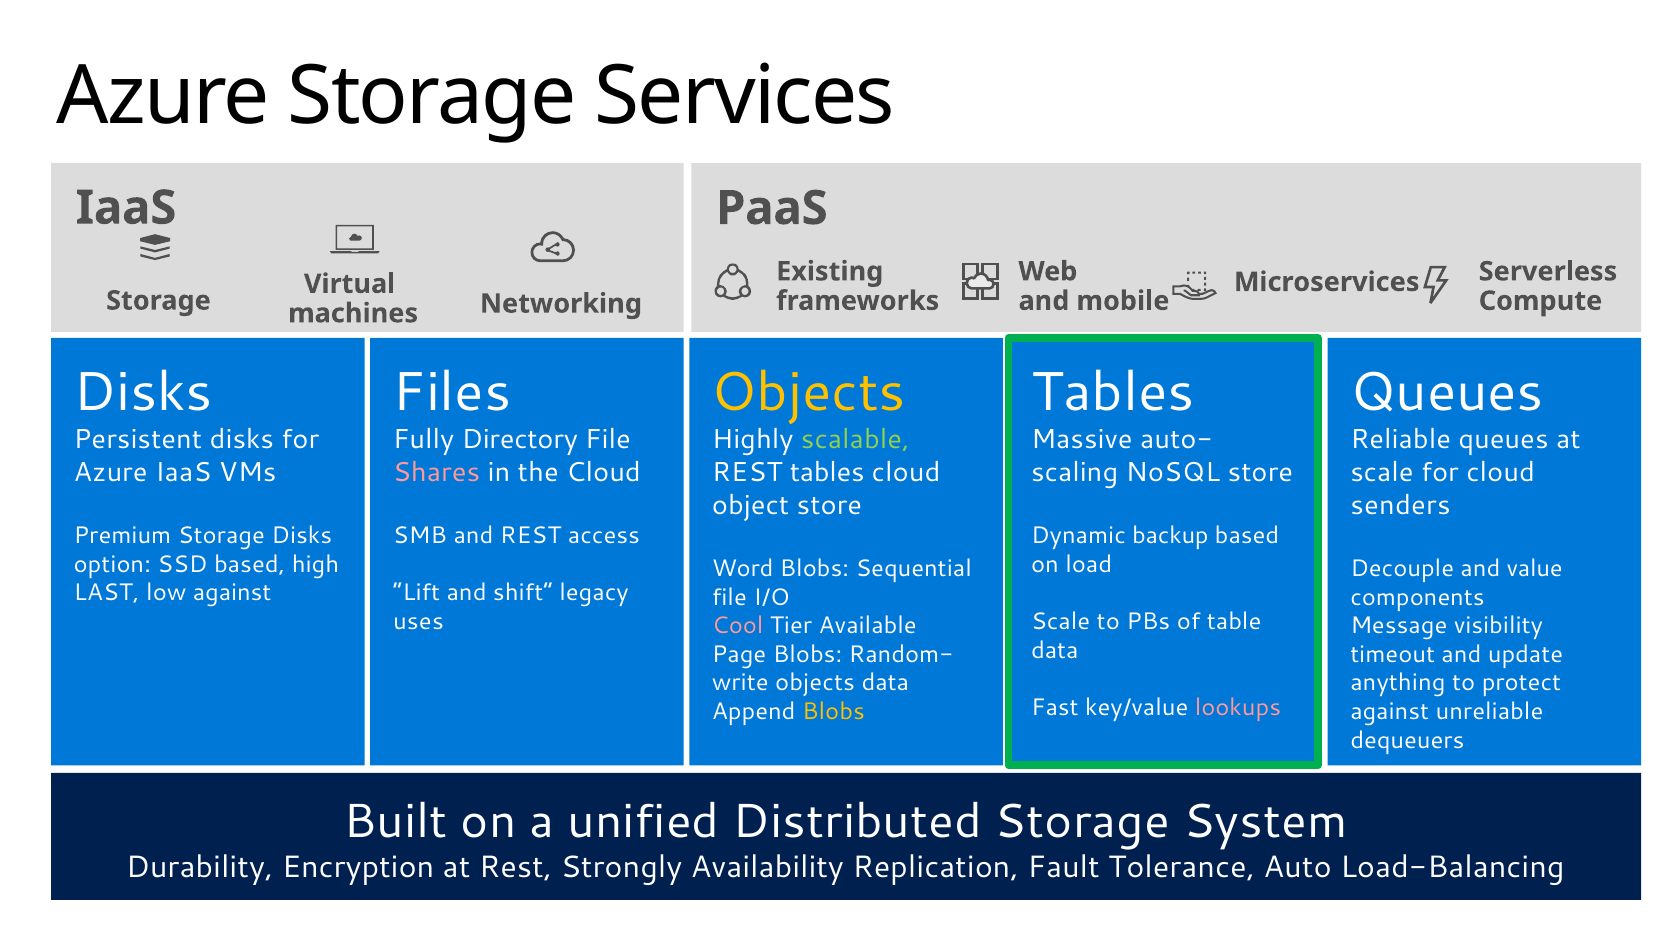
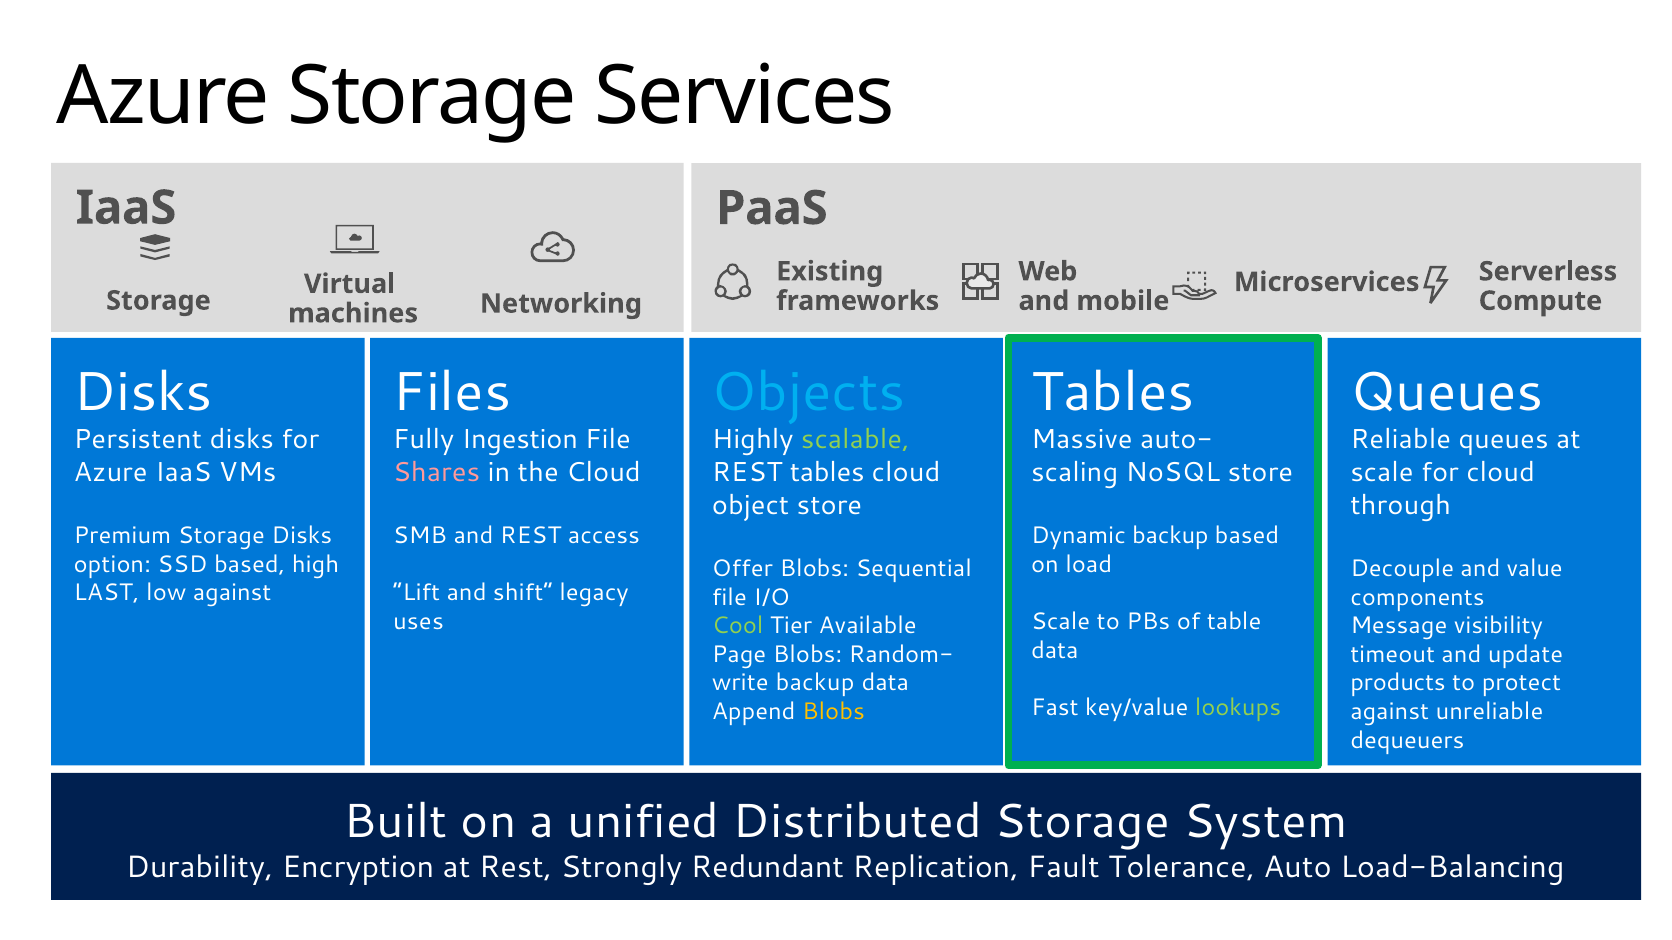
Objects colour: yellow -> light blue (809, 393)
Directory: Directory -> Ingestion (520, 440)
senders: senders -> through (1401, 506)
Word: Word -> Offer (742, 569)
Cool colour: pink -> light green (738, 626)
objects: objects -> backup (815, 683)
anything: anything -> products (1398, 683)
lookups colour: pink -> light green (1238, 708)
Availability: Availability -> Redundant (767, 868)
